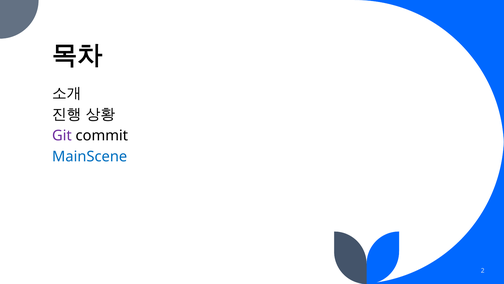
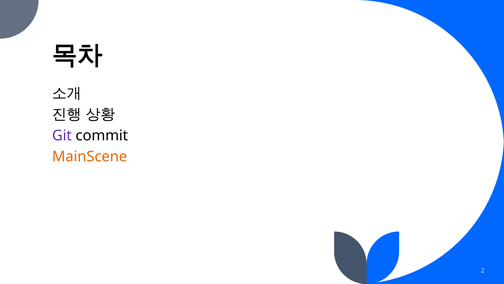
MainScene colour: blue -> orange (90, 156)
